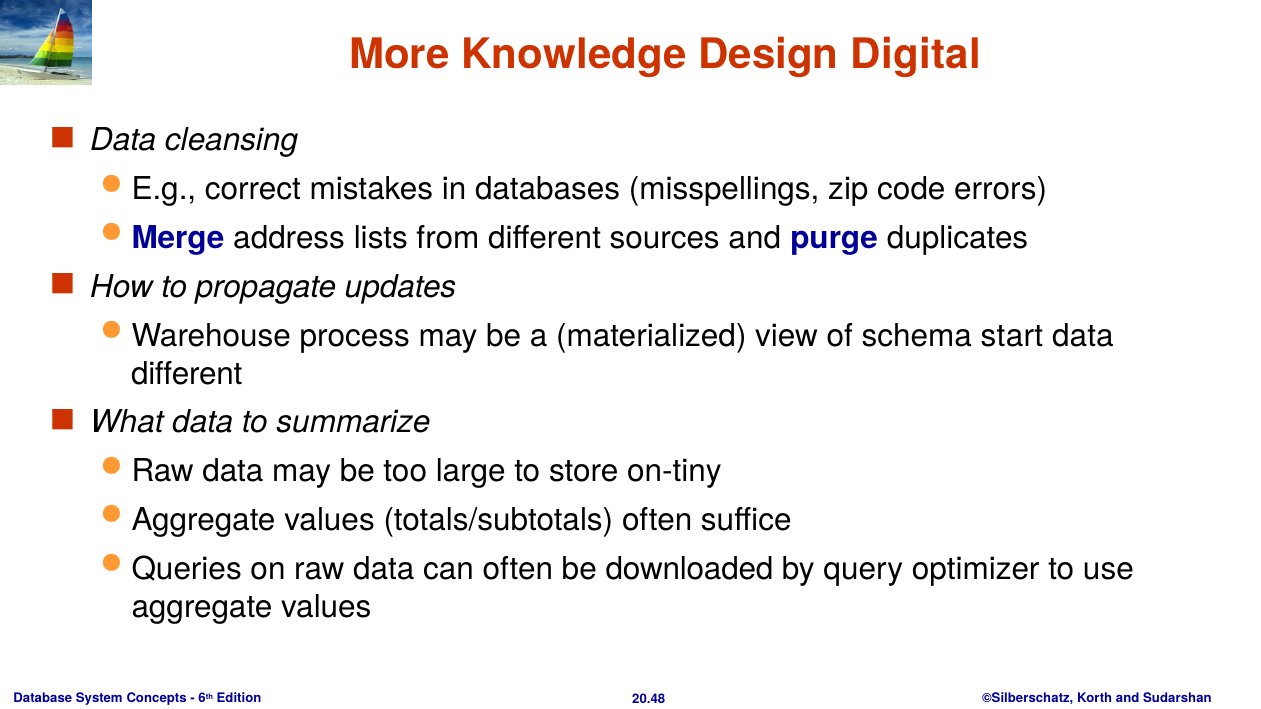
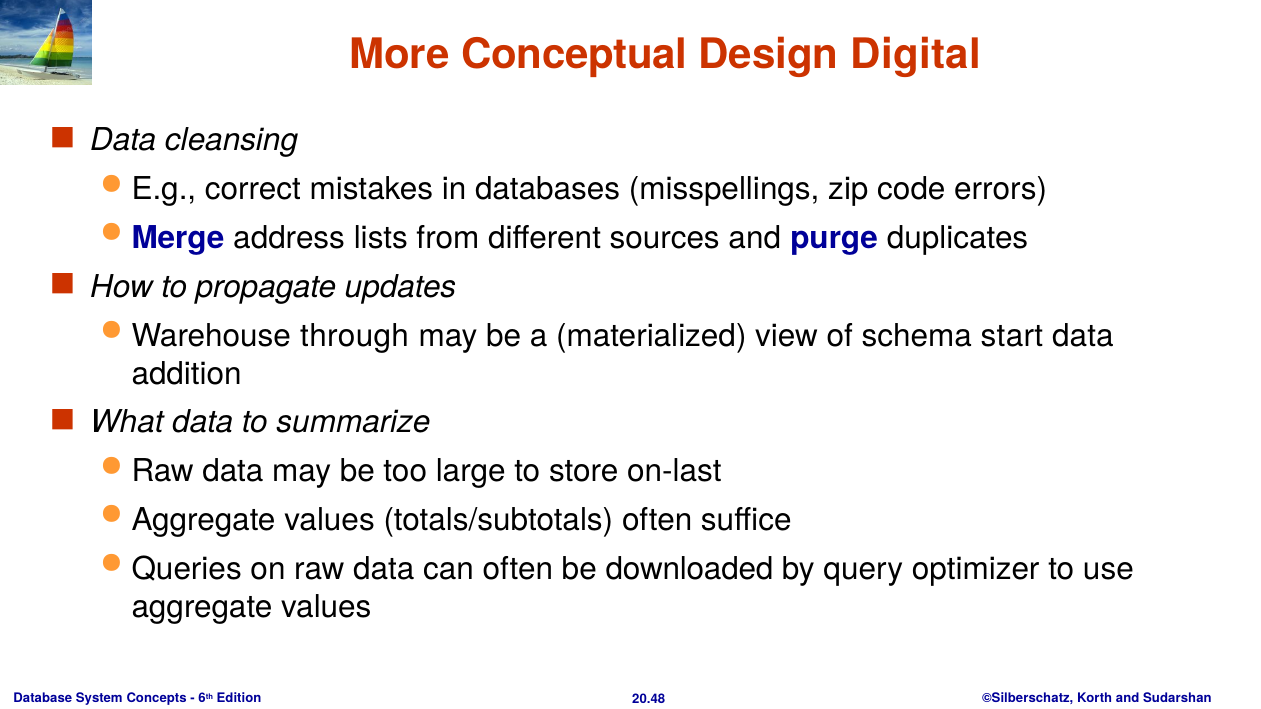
Knowledge: Knowledge -> Conceptual (574, 55)
process: process -> through (355, 336)
different: different -> addition (187, 374)
on-tiny: on-tiny -> on-last (674, 472)
